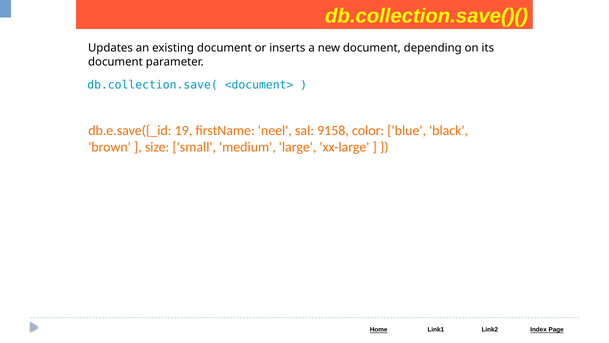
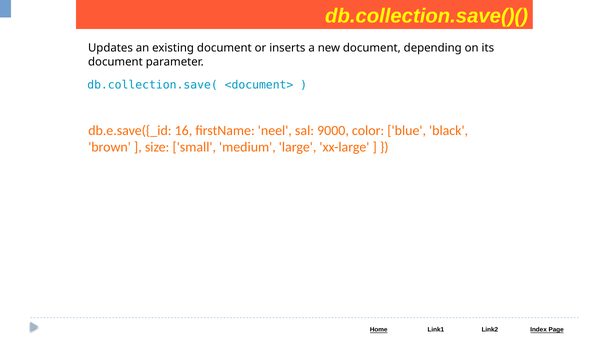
19: 19 -> 16 (183, 130)
9158: 9158 -> 9000 (333, 130)
